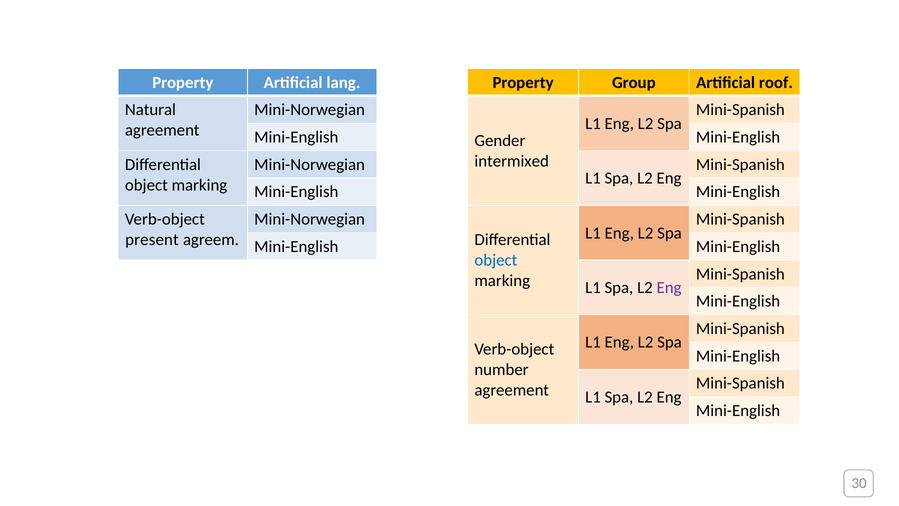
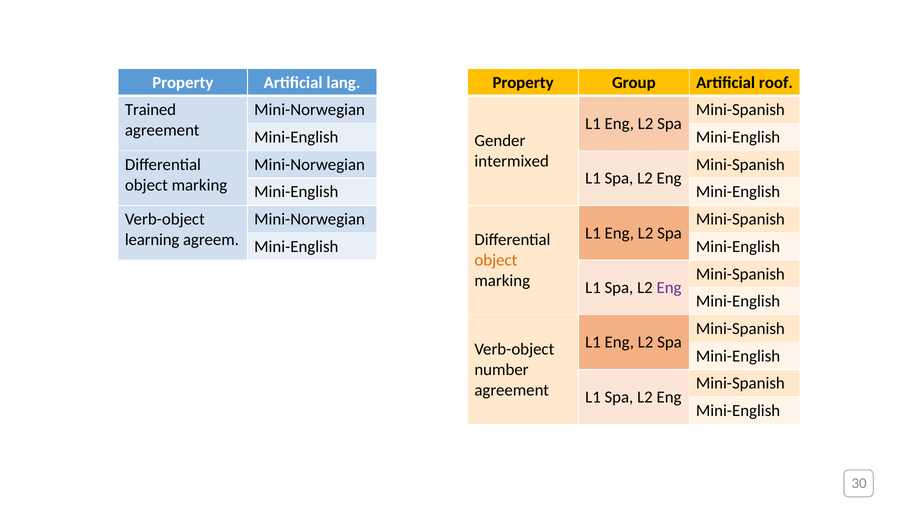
Natural: Natural -> Trained (151, 110)
present: present -> learning (152, 240)
object colour: blue -> orange (496, 260)
